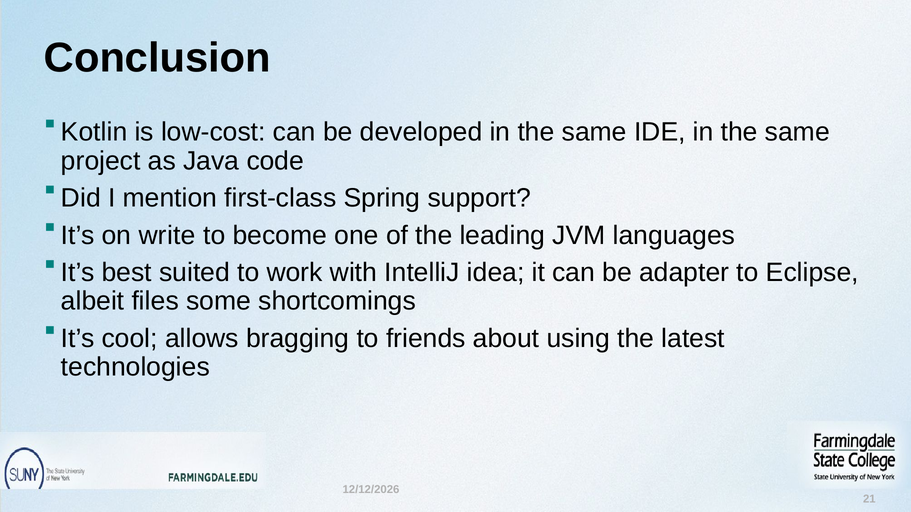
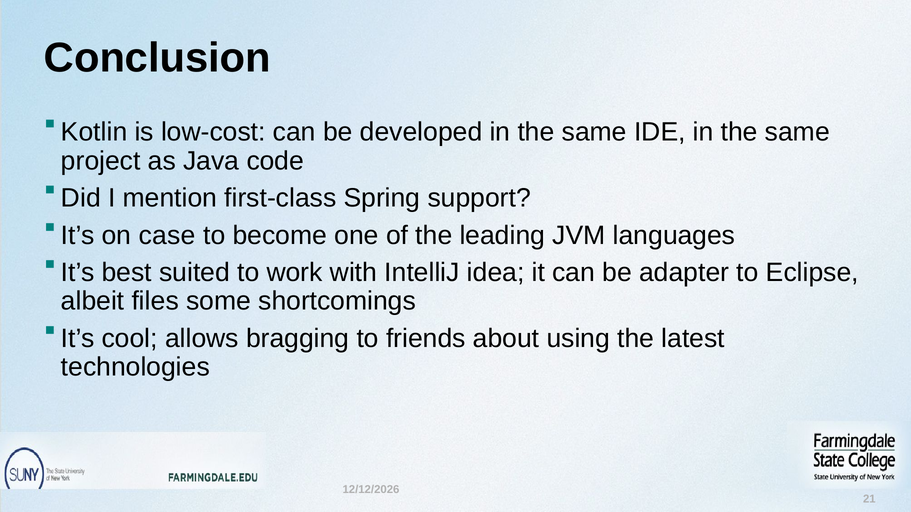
write: write -> case (167, 236)
